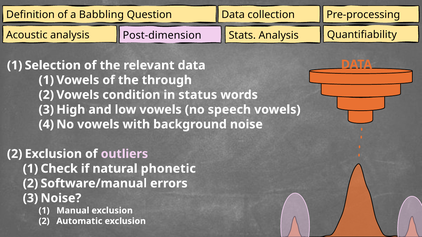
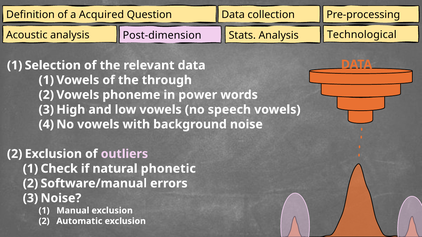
Babbling: Babbling -> Acquired (101, 15)
Quantifiability: Quantifiability -> Technological (362, 35)
condition: condition -> phoneme (131, 95)
status: status -> power (198, 95)
